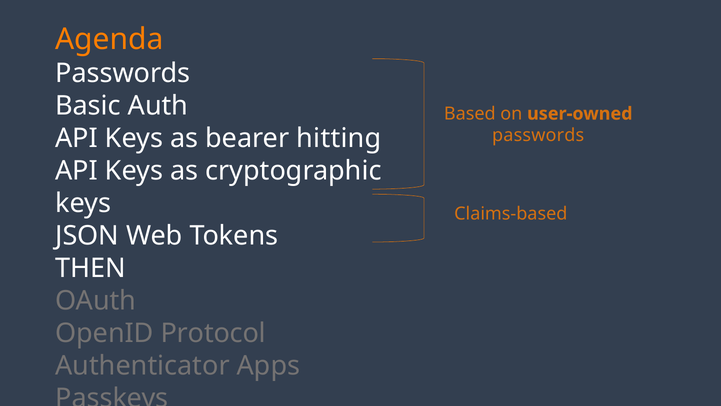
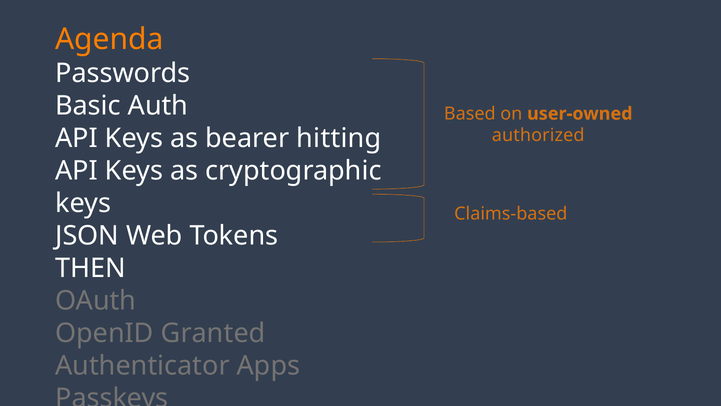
passwords: passwords -> authorized (538, 135)
Protocol: Protocol -> Granted (213, 333)
